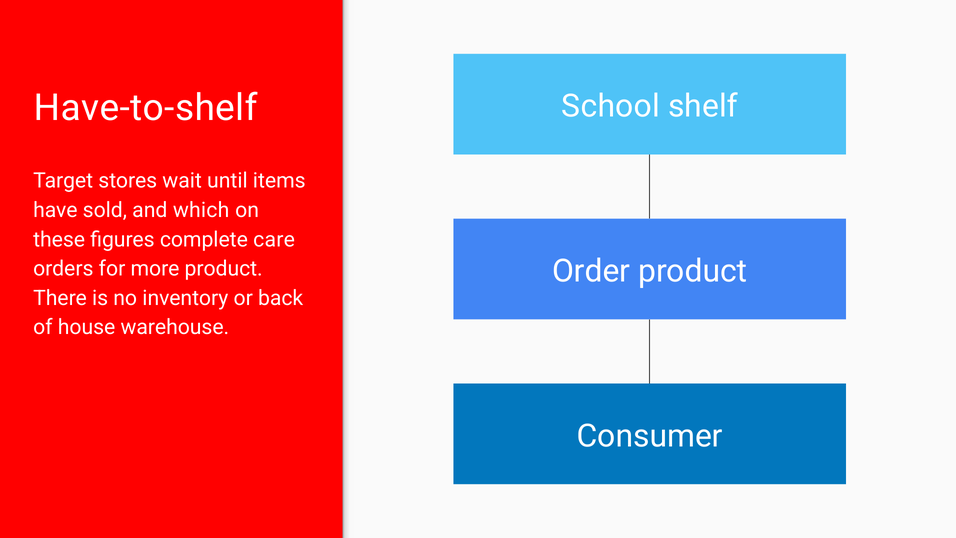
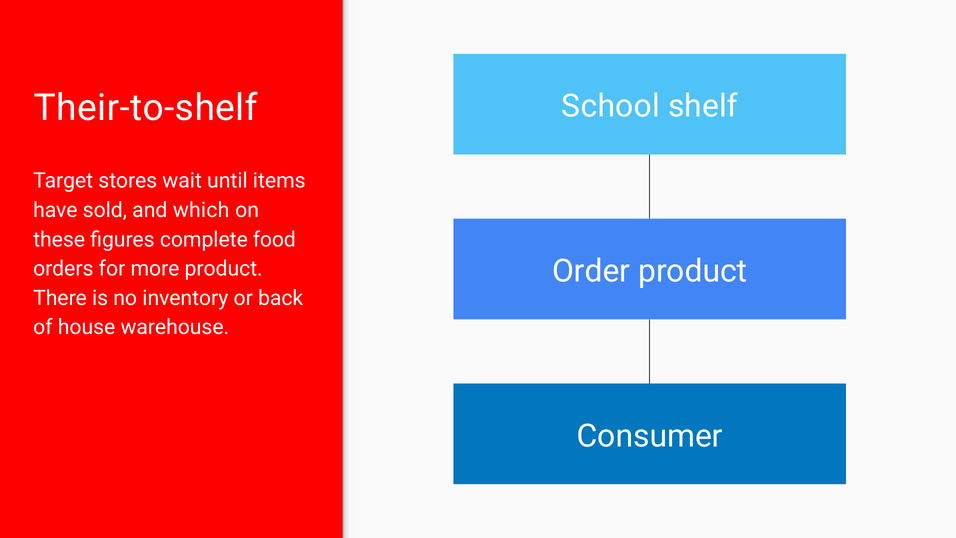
Have-to-shelf: Have-to-shelf -> Their-to-shelf (146, 108)
care: care -> food (274, 239)
